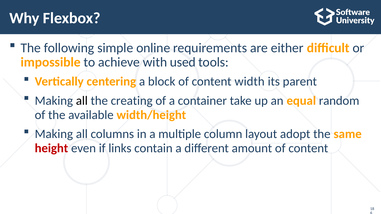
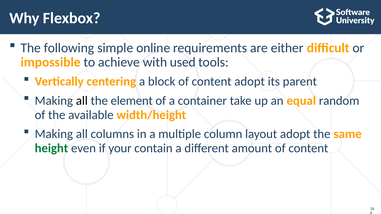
content width: width -> adopt (250, 82)
creating: creating -> element (132, 101)
height colour: red -> green (51, 148)
links: links -> your (120, 148)
